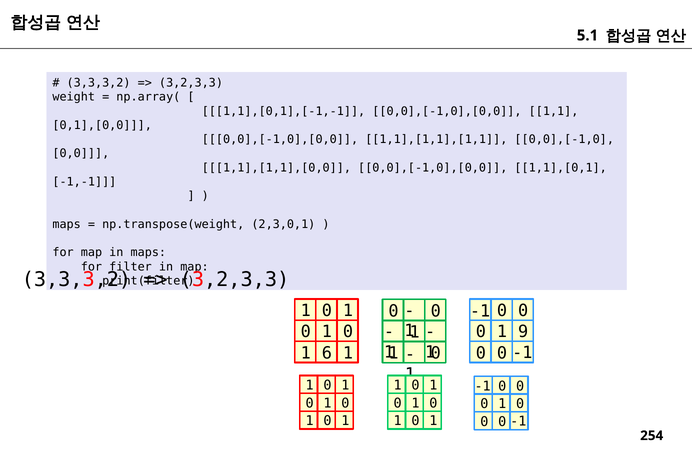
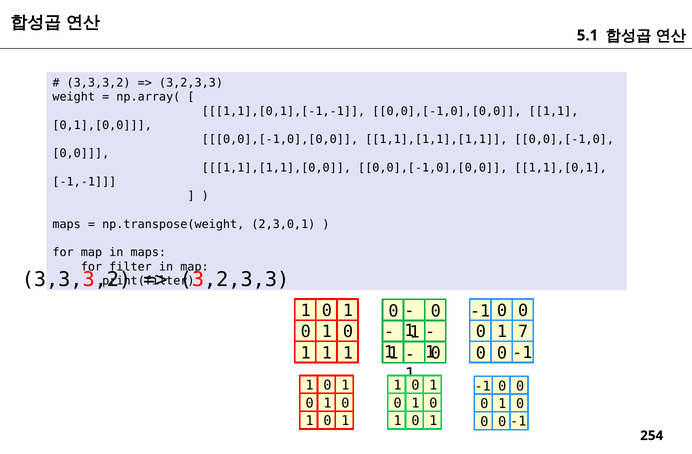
9: 9 -> 7 (523, 332)
6: 6 -> 1 (327, 353)
